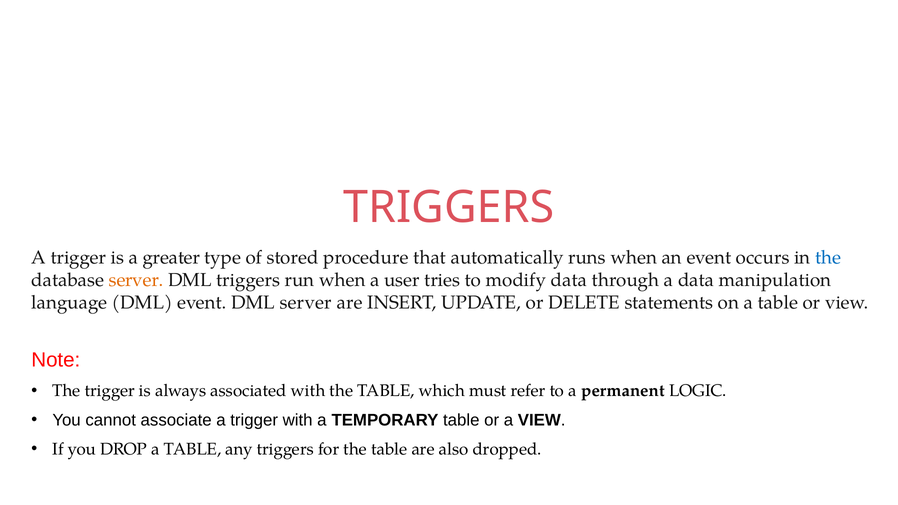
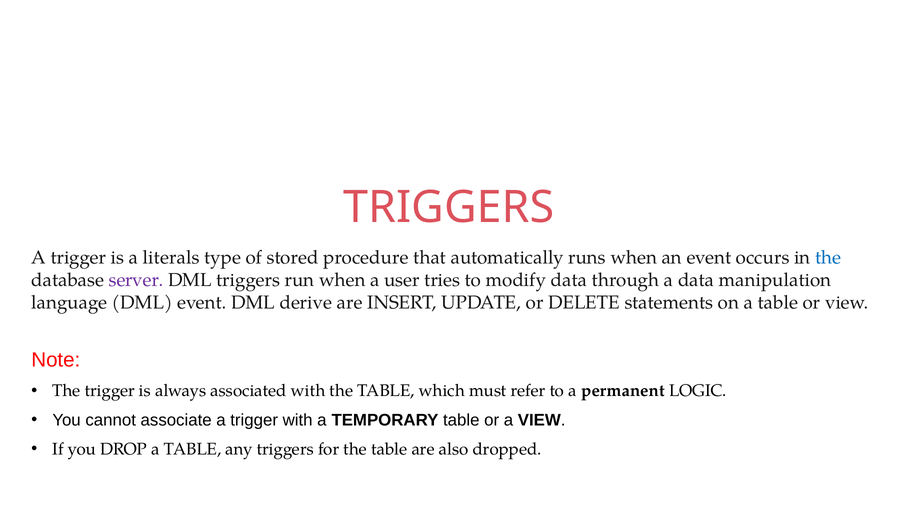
greater: greater -> literals (171, 258)
server colour: orange -> purple (136, 280)
DML server: server -> derive (306, 303)
